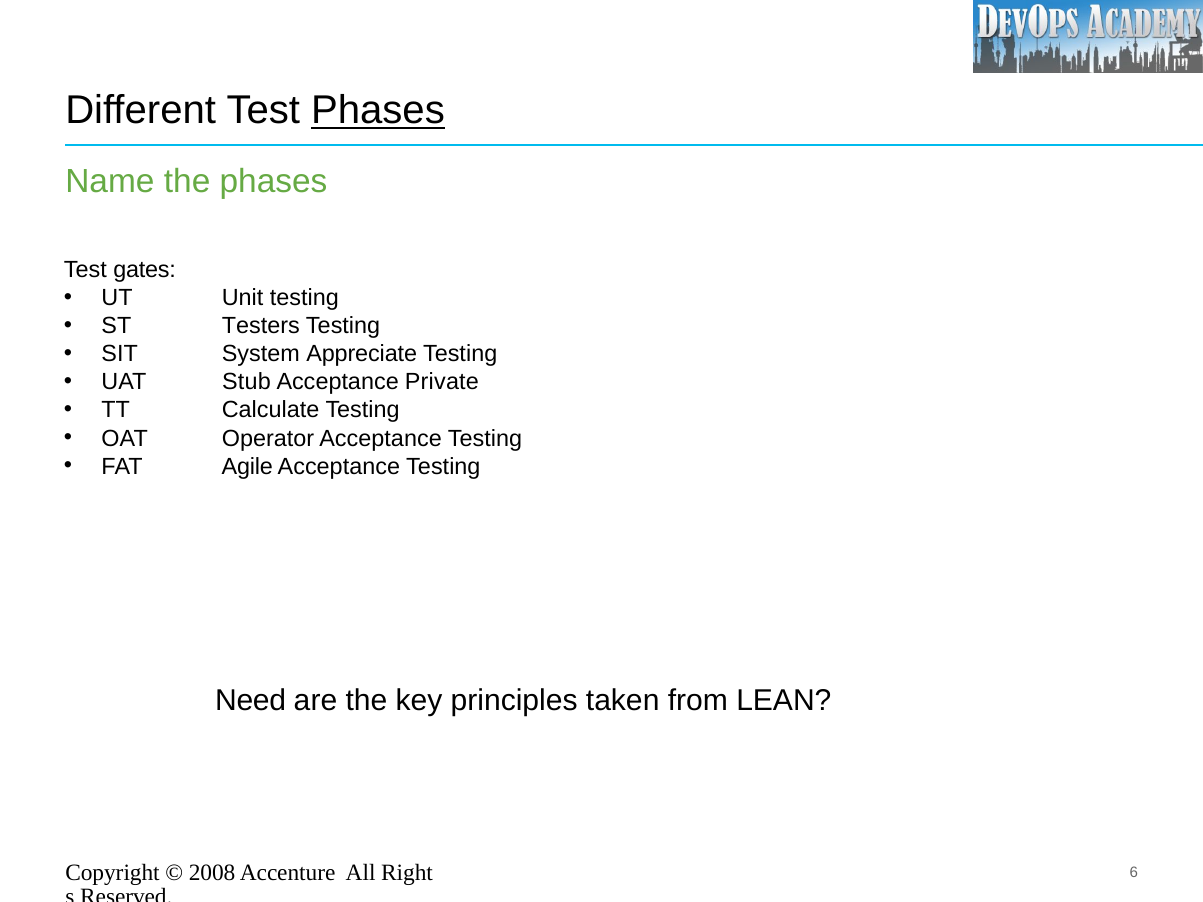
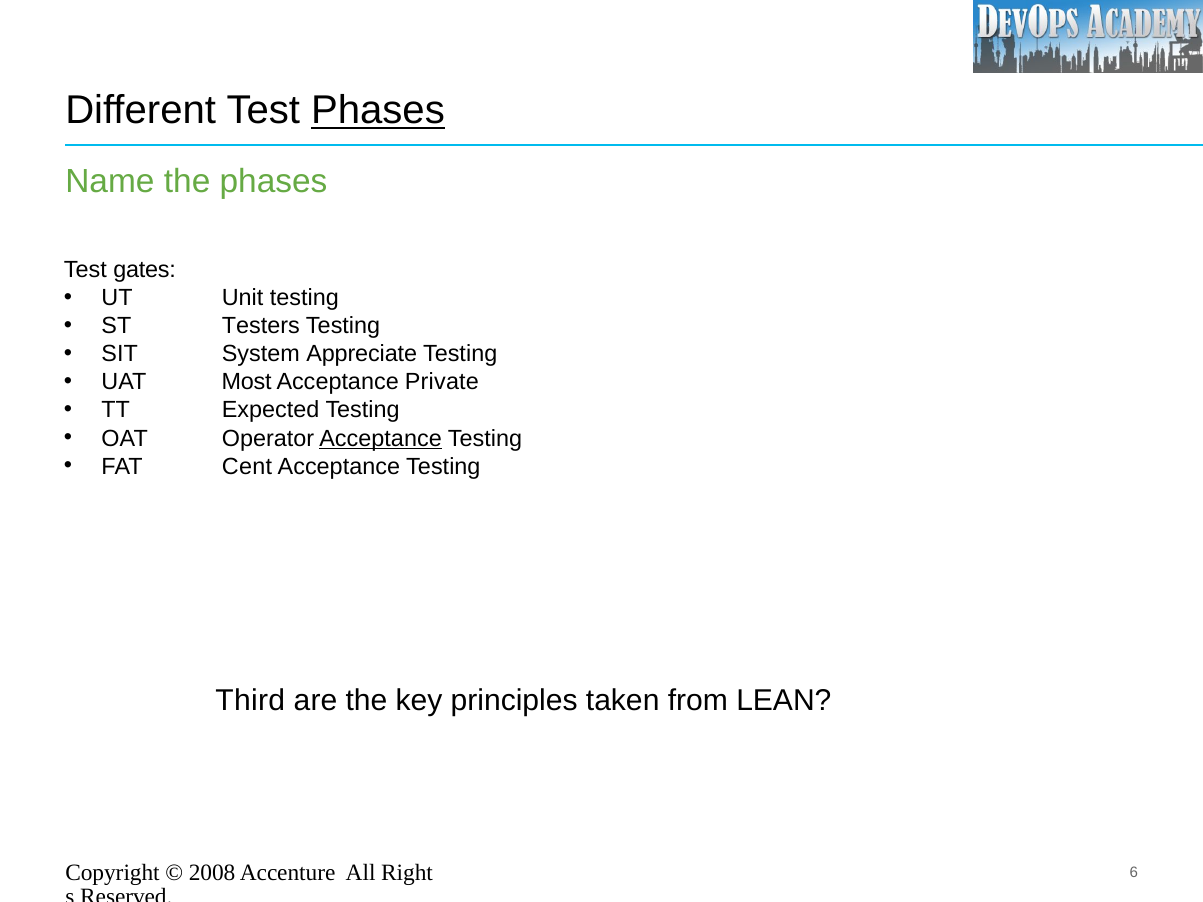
Stub: Stub -> Most (247, 382)
Calculate: Calculate -> Expected (271, 410)
Acceptance underline: none -> present (381, 438)
Agile: Agile -> Cent (247, 467)
Need: Need -> Third (250, 701)
